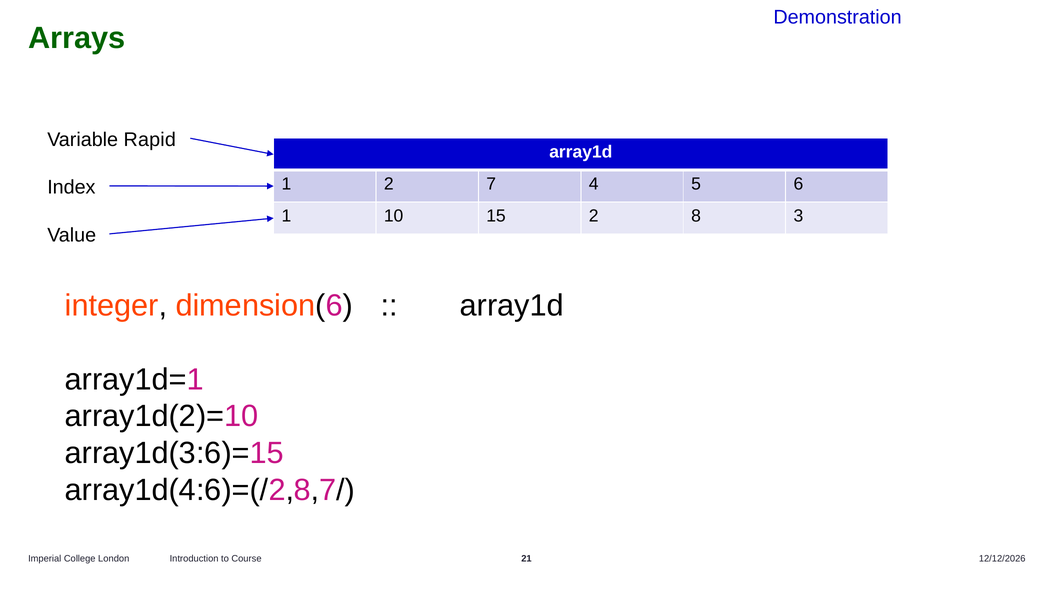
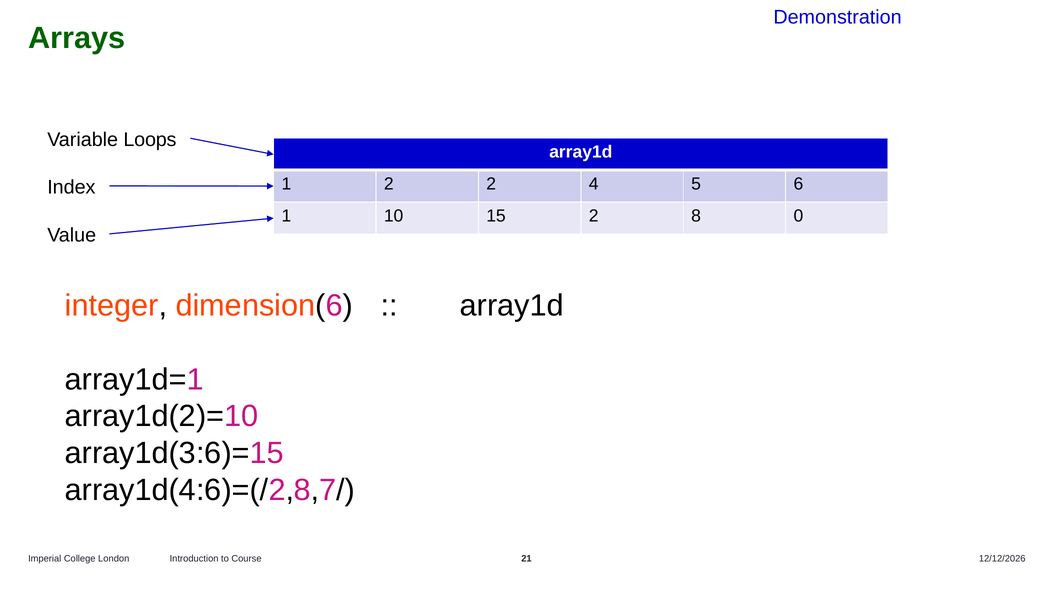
Rapid: Rapid -> Loops (150, 140)
2 7: 7 -> 2 (491, 184)
3: 3 -> 0 (798, 216)
